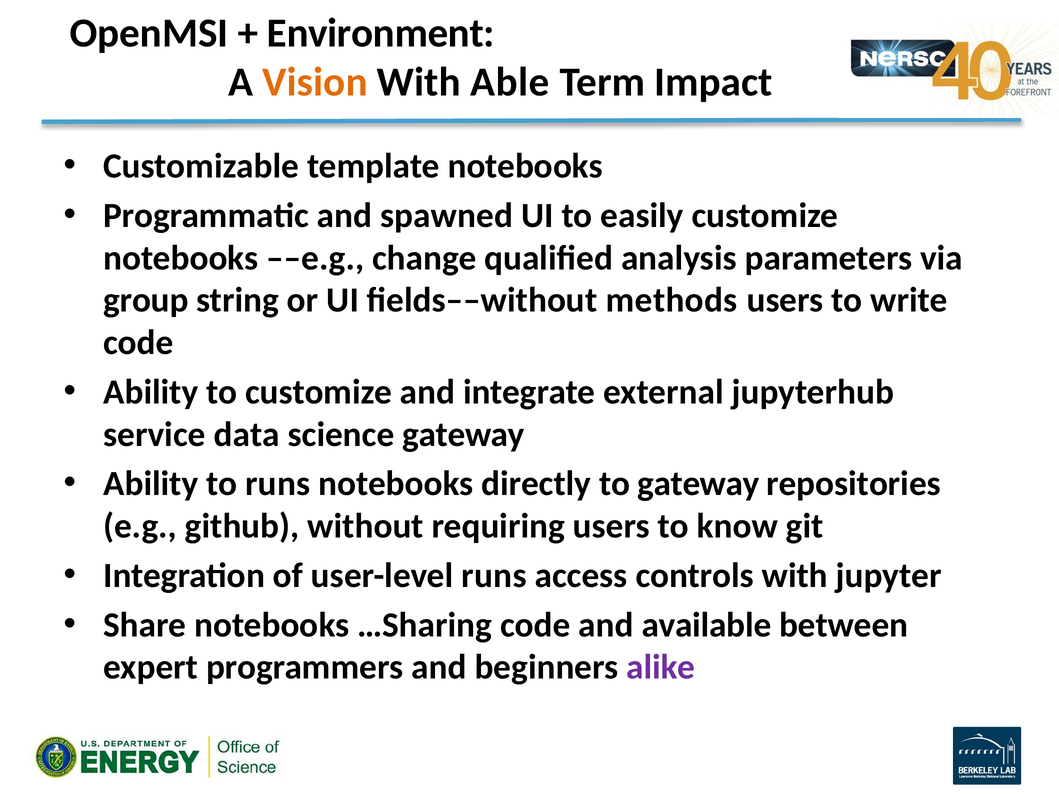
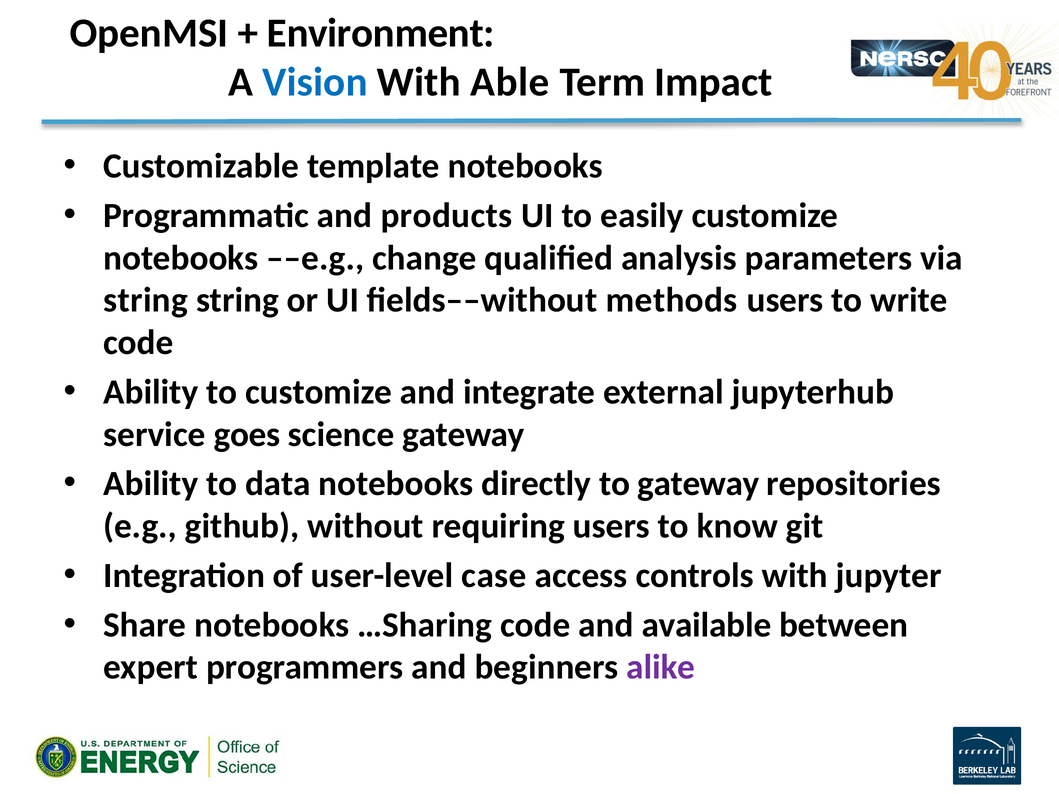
Vision colour: orange -> blue (315, 82)
spawned: spawned -> products (447, 216)
group: group -> string (146, 300)
data: data -> goes (247, 435)
to runs: runs -> data (278, 484)
user-level runs: runs -> case (494, 576)
